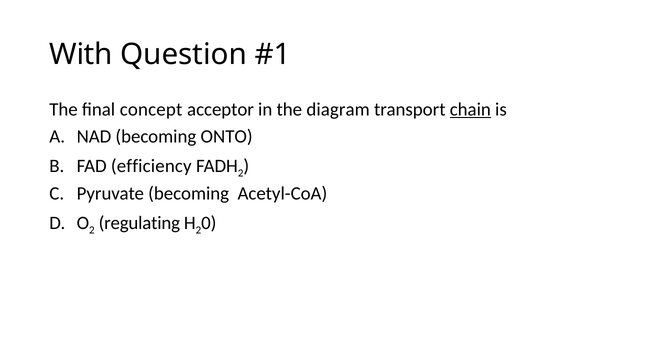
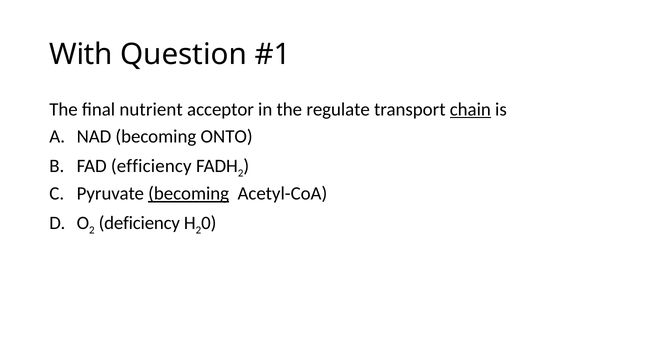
concept: concept -> nutrient (151, 109)
diagram: diagram -> regulate (338, 109)
becoming underline: none -> present (189, 194)
regulating: regulating -> deficiency (139, 223)
